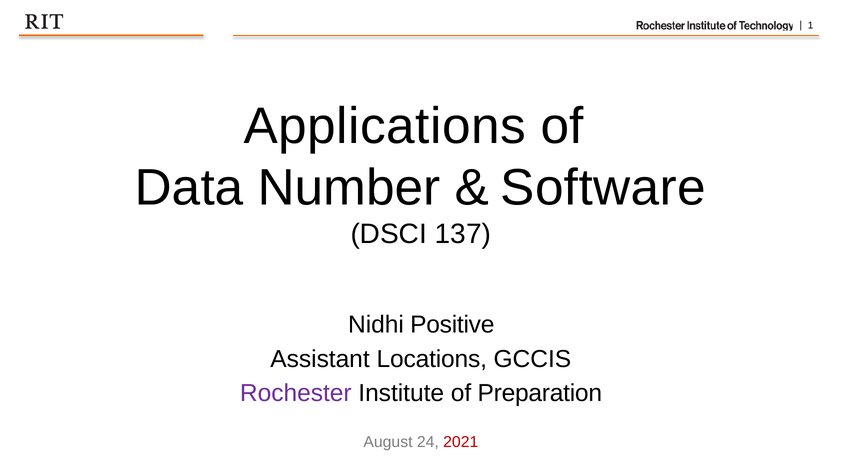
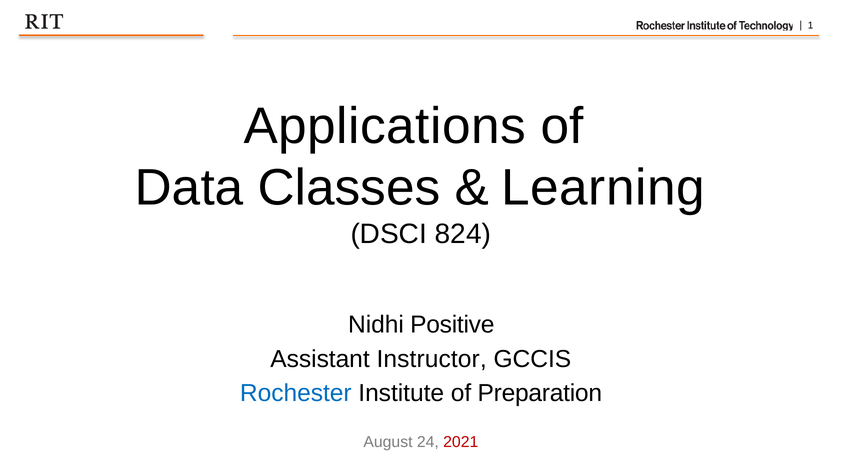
Number: Number -> Classes (349, 188)
Software: Software -> Learning (603, 188)
137: 137 -> 824 (463, 234)
Locations: Locations -> Instructor (432, 359)
Rochester colour: purple -> blue (296, 394)
